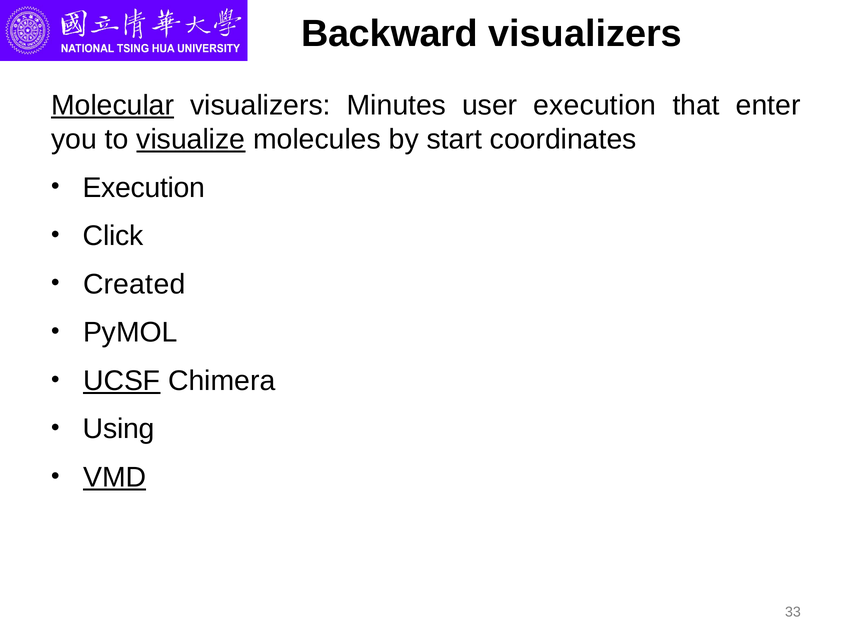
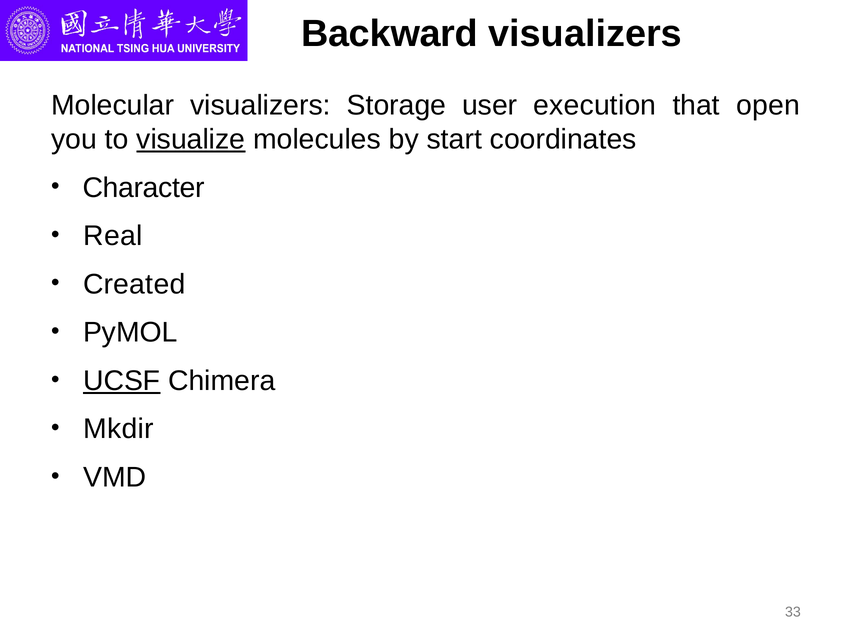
Molecular underline: present -> none (113, 105)
Minutes: Minutes -> Storage (396, 105)
enter: enter -> open (768, 105)
Execution: Execution -> Character (144, 188)
Click: Click -> Real (113, 236)
Using: Using -> Mkdir (118, 429)
VMD underline: present -> none (115, 477)
